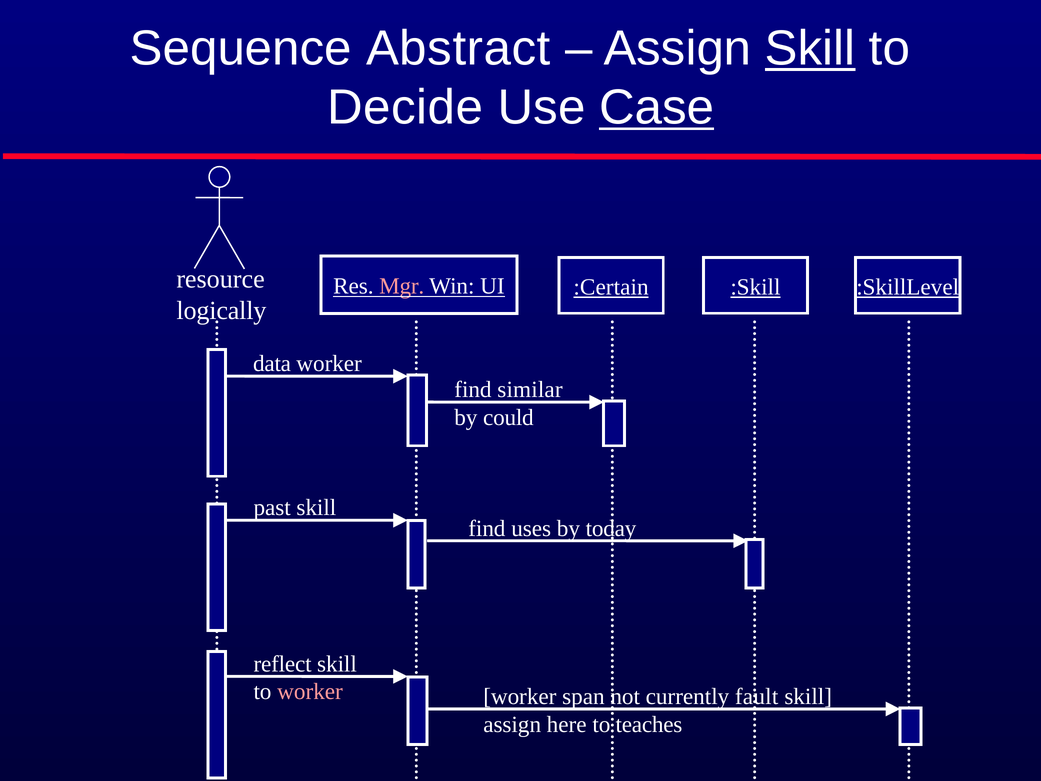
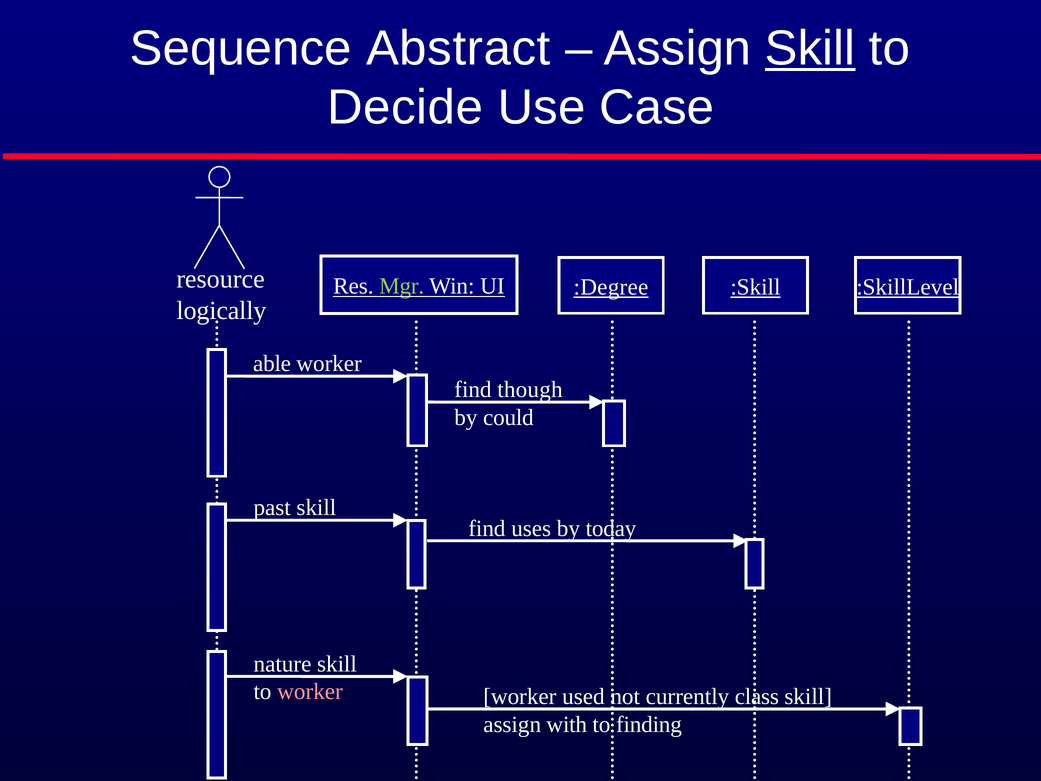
Case underline: present -> none (657, 108)
Mgr colour: pink -> light green (402, 286)
:Certain: :Certain -> :Degree (611, 287)
data: data -> able (272, 364)
similar: similar -> though (530, 390)
reflect: reflect -> nature (283, 664)
span: span -> used (583, 697)
fault: fault -> class (757, 697)
here: here -> with (567, 725)
teaches: teaches -> finding (649, 725)
